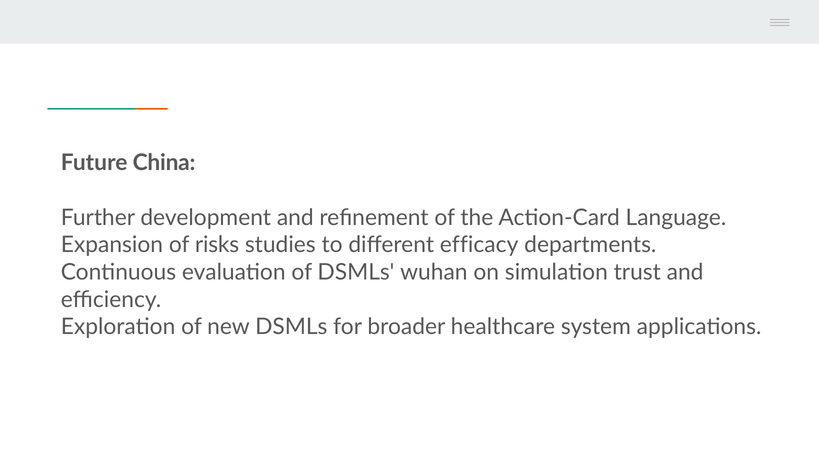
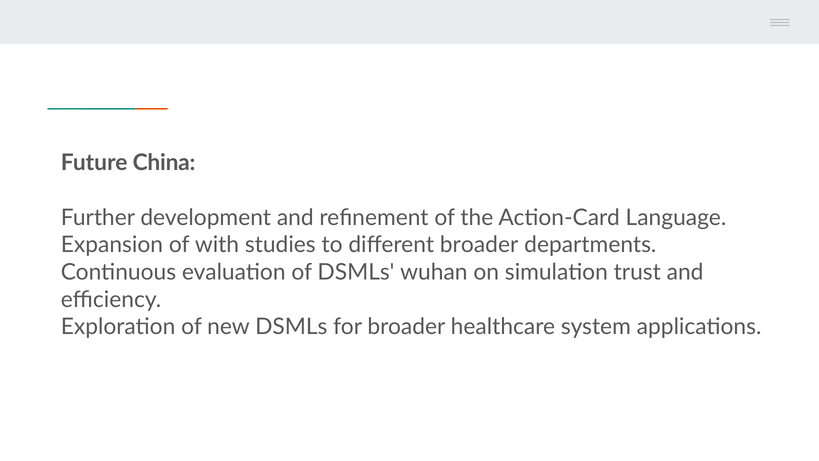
risks: risks -> with (217, 245)
different efficacy: efficacy -> broader (479, 245)
